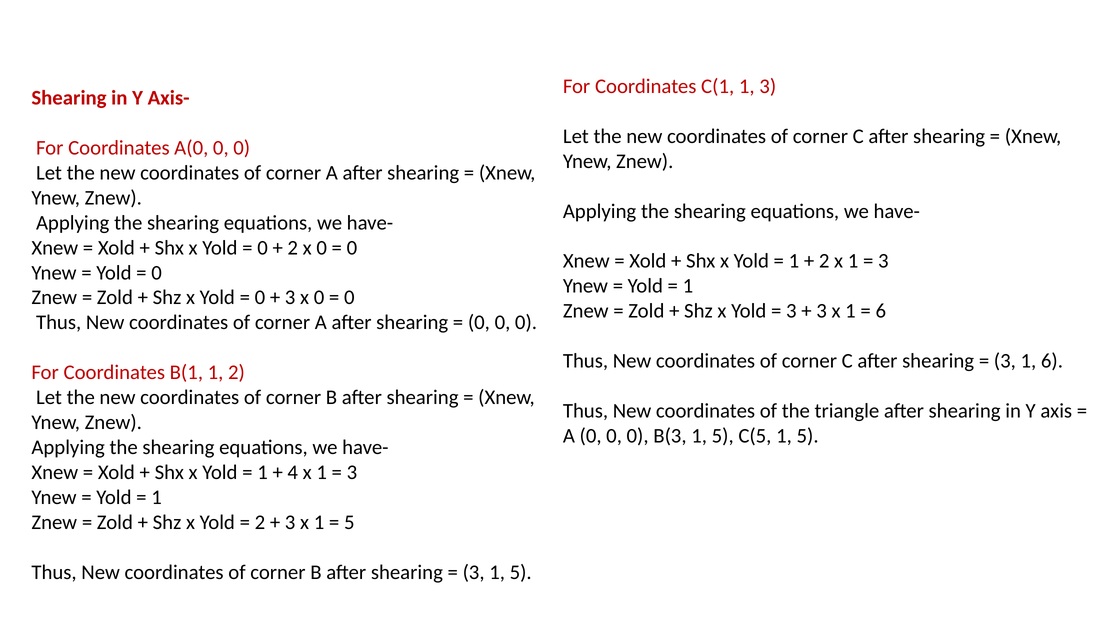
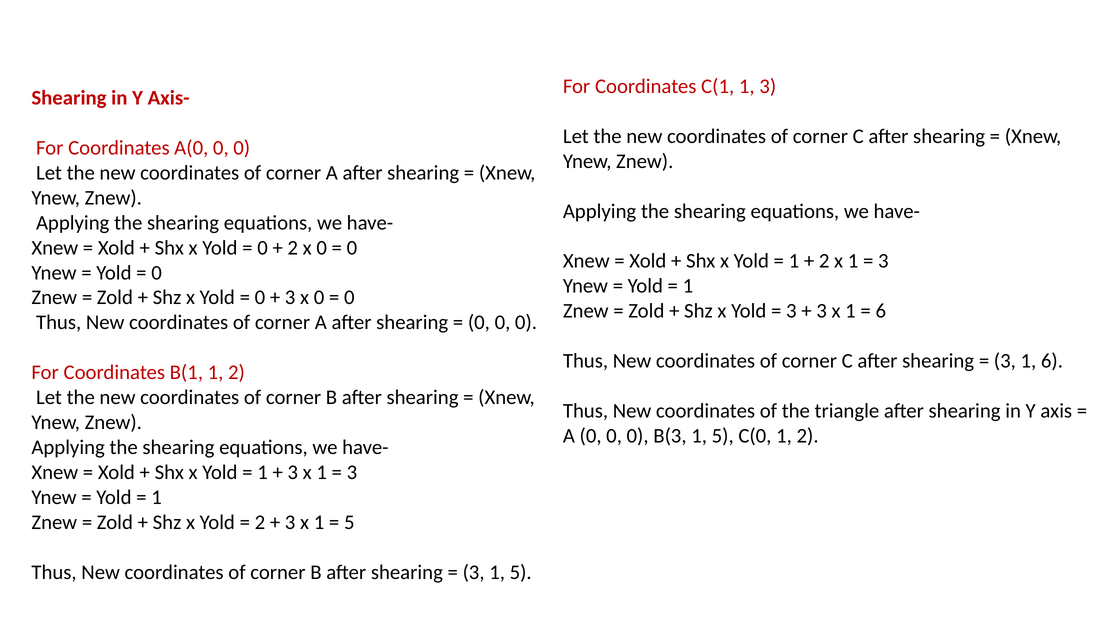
C(5: C(5 -> C(0 (755, 436)
5: 5 -> 2 (808, 436)
4: 4 -> 3 (293, 472)
